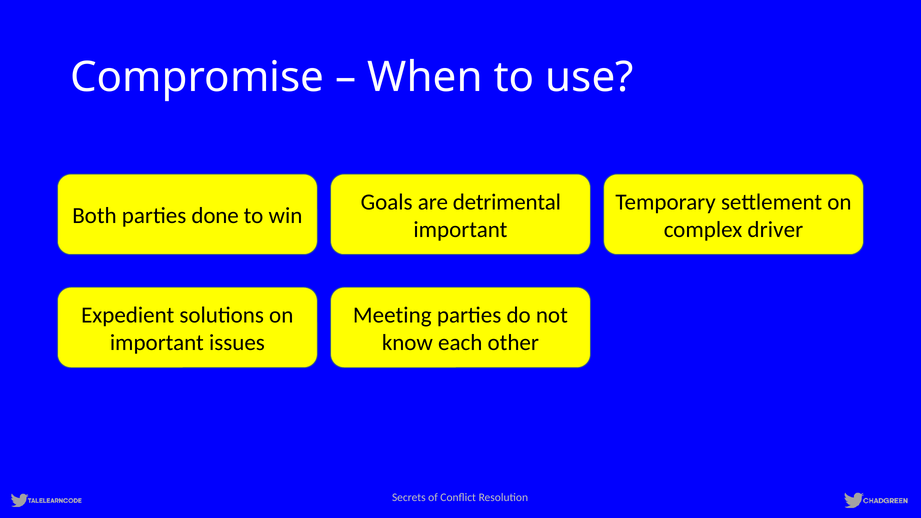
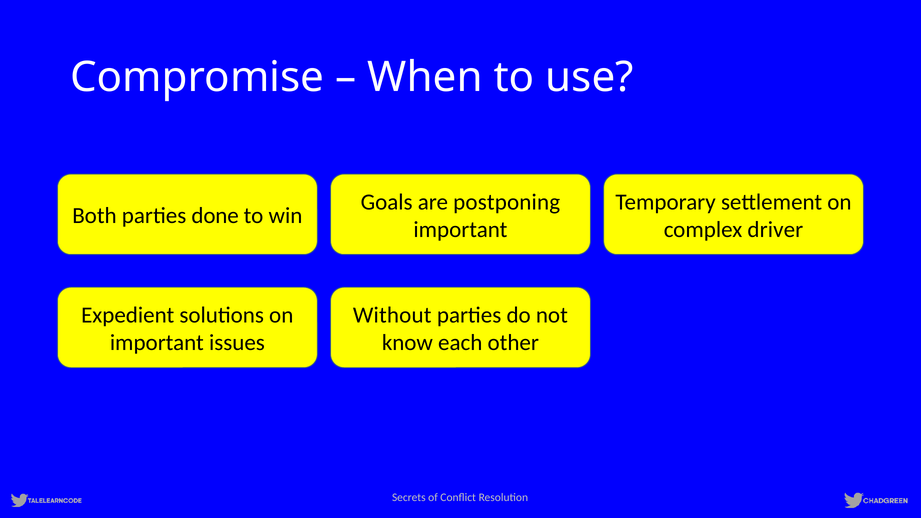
detrimental: detrimental -> postponing (507, 202)
Meeting: Meeting -> Without (392, 315)
